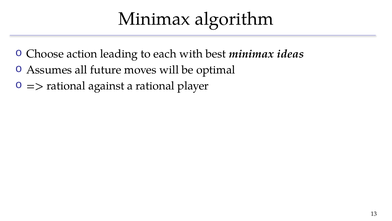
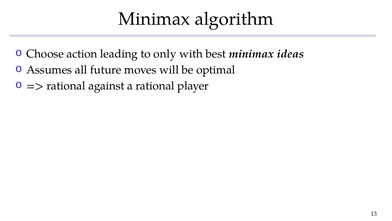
each: each -> only (165, 54)
